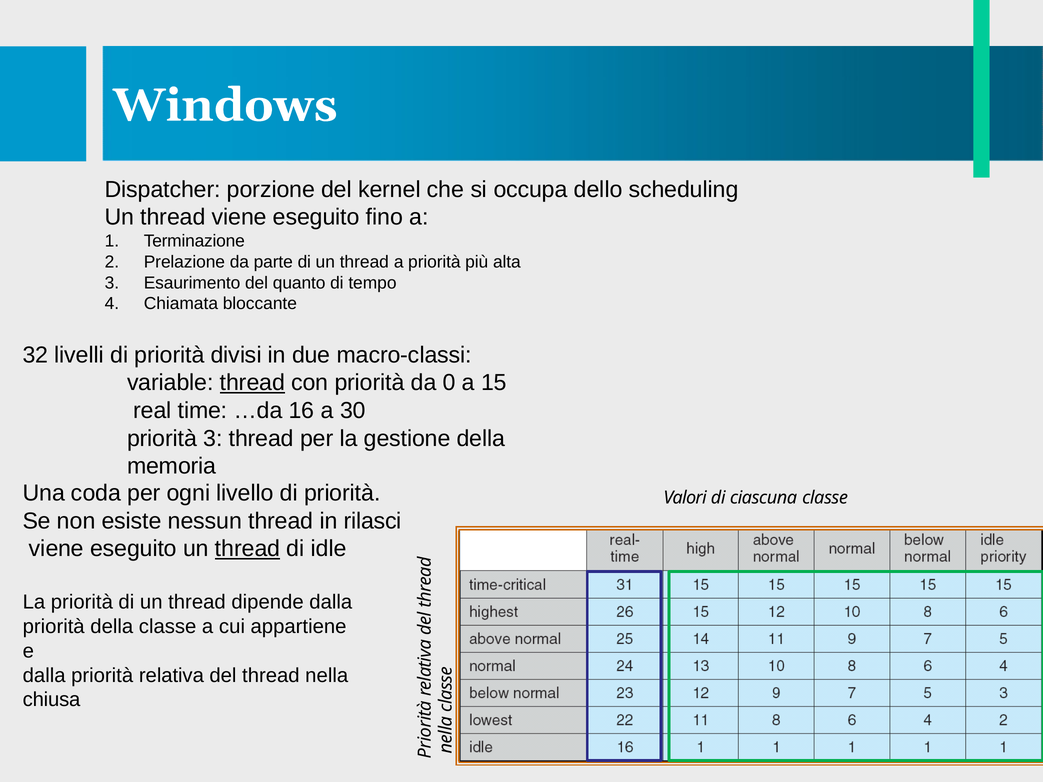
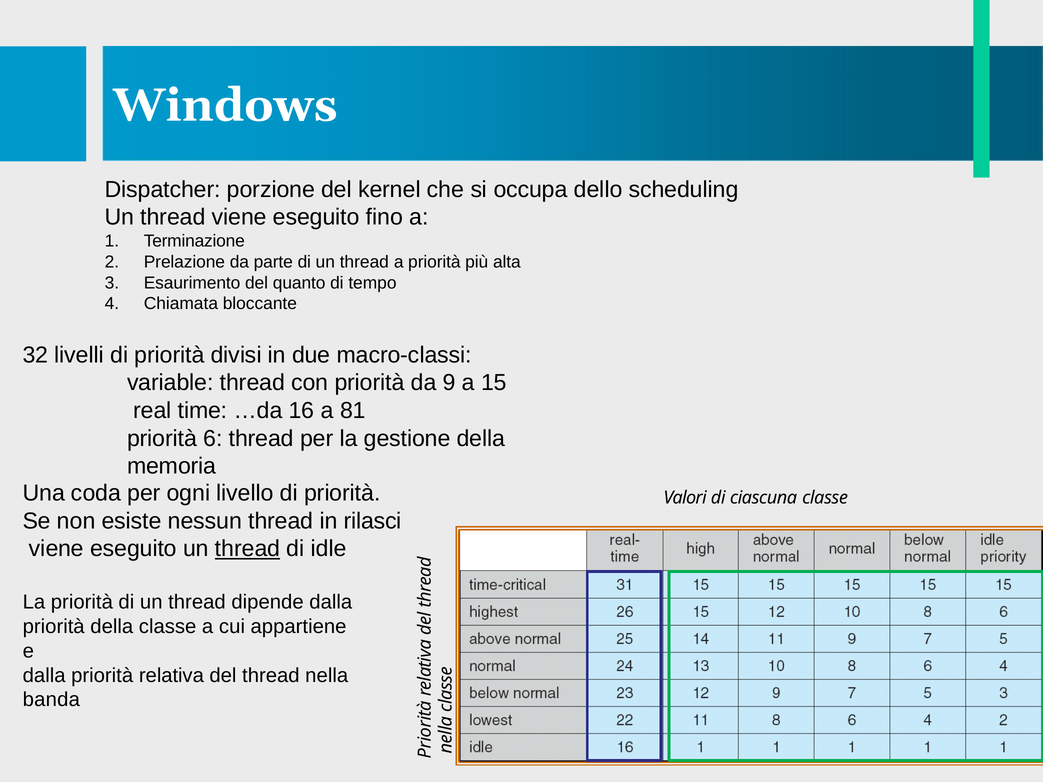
thread underline: present -> none (252, 383)
0: 0 -> 9 (449, 383)
30: 30 -> 81 (353, 411)
priorità 3: 3 -> 6 (213, 439)
chiusa: chiusa -> banda (51, 700)
